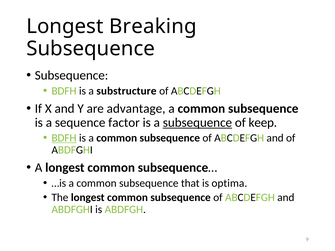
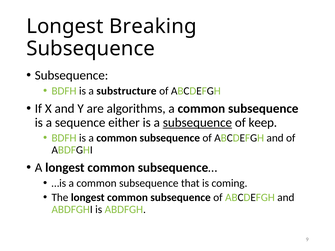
advantage: advantage -> algorithms (136, 109)
factor: factor -> either (124, 123)
BDFH underline: present -> none (64, 138)
optima: optima -> coming (229, 183)
